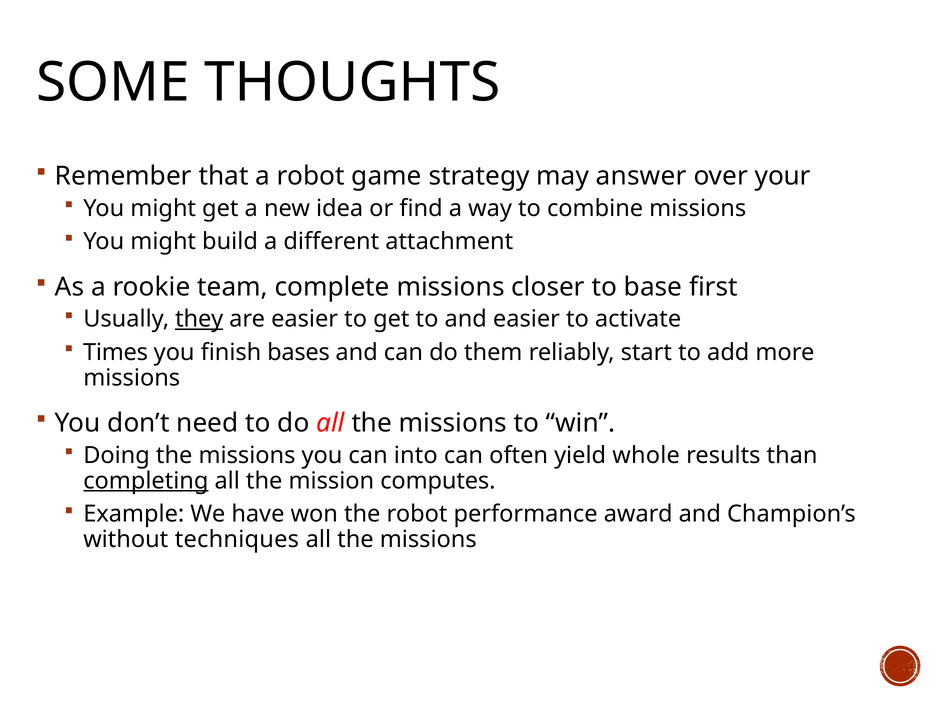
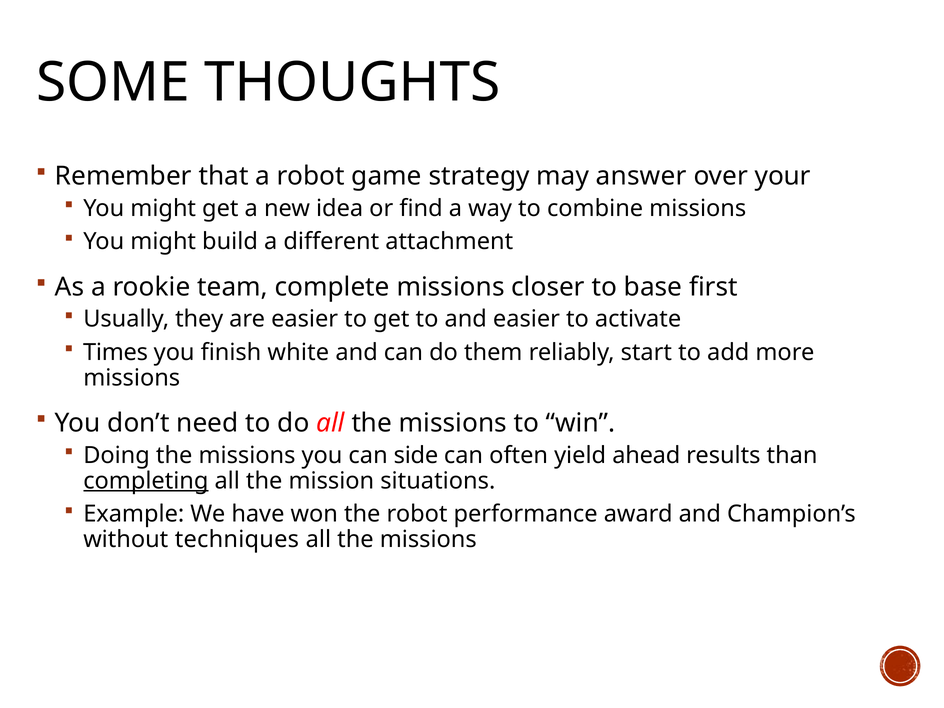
they underline: present -> none (199, 319)
bases: bases -> white (298, 352)
into: into -> side (416, 455)
whole: whole -> ahead (646, 455)
computes: computes -> situations (438, 481)
